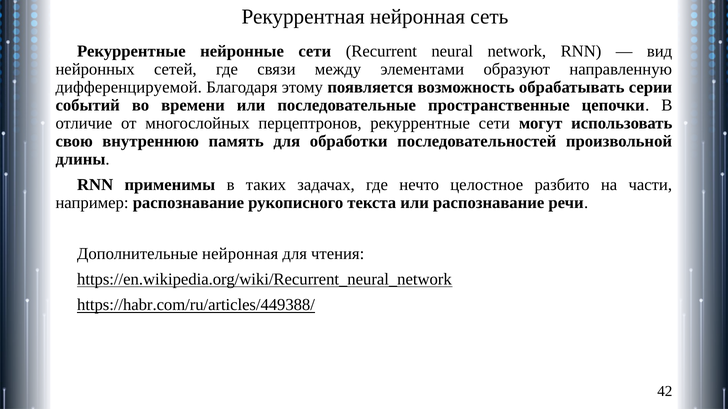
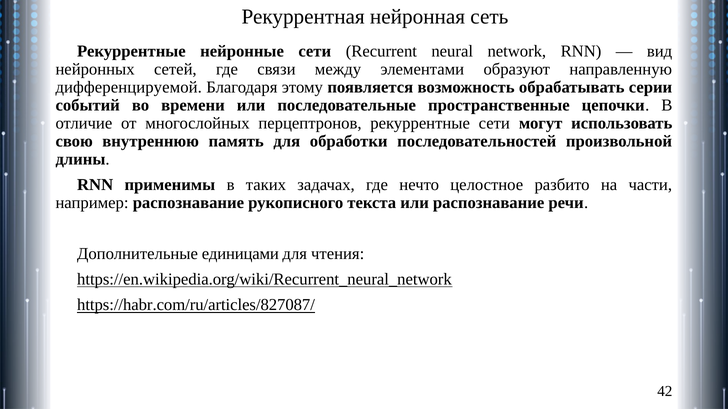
Дополнительные нейронная: нейронная -> единицами (240, 254)
https://habr.com/ru/articles/449388/: https://habr.com/ru/articles/449388/ -> https://habr.com/ru/articles/827087/ (196, 305)
